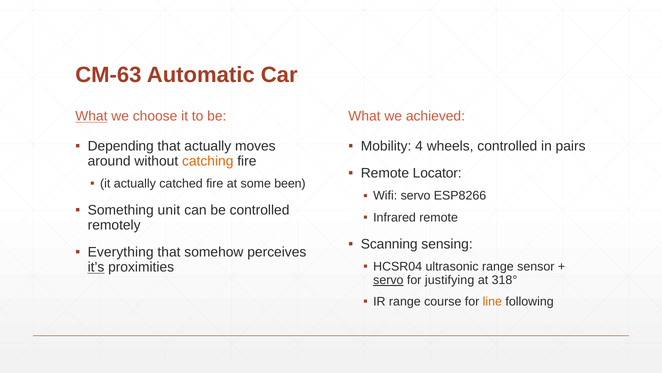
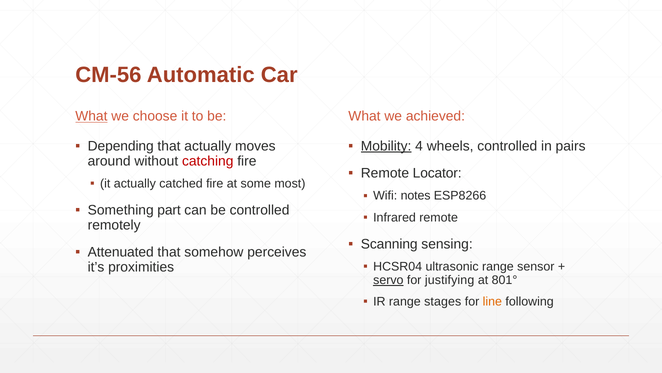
CM-63: CM-63 -> CM-56 (108, 75)
Mobility underline: none -> present (386, 146)
catching colour: orange -> red (208, 161)
been: been -> most (290, 183)
Wifi servo: servo -> notes (416, 196)
unit: unit -> part (169, 210)
Everything: Everything -> Attenuated (121, 252)
it’s underline: present -> none (96, 267)
318°: 318° -> 801° (505, 280)
course: course -> stages (443, 301)
